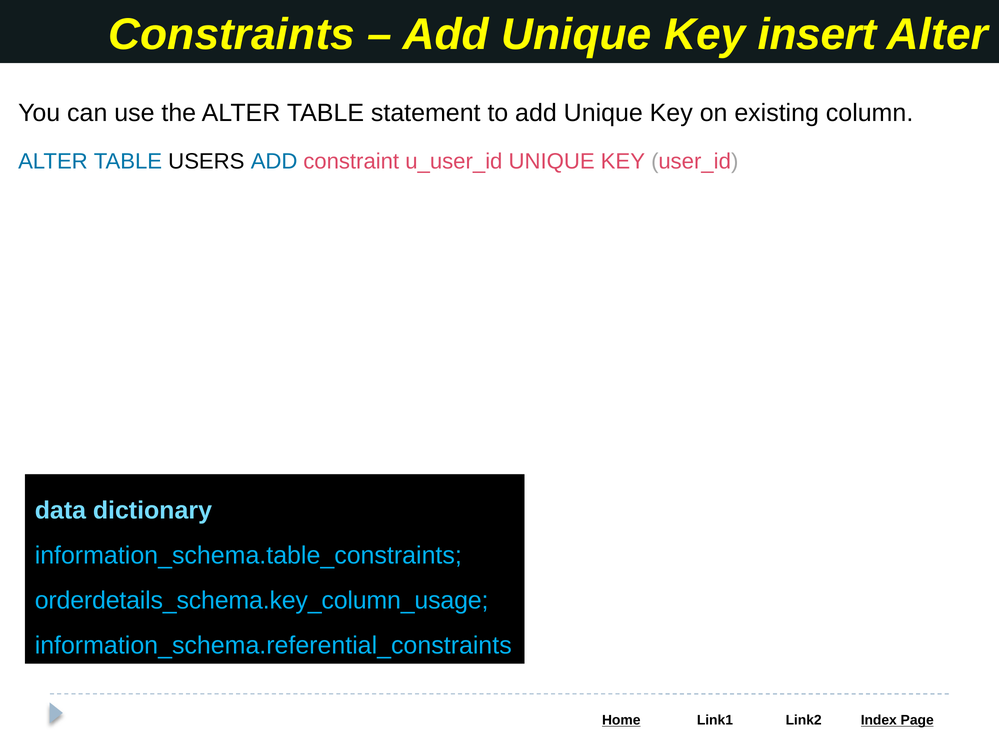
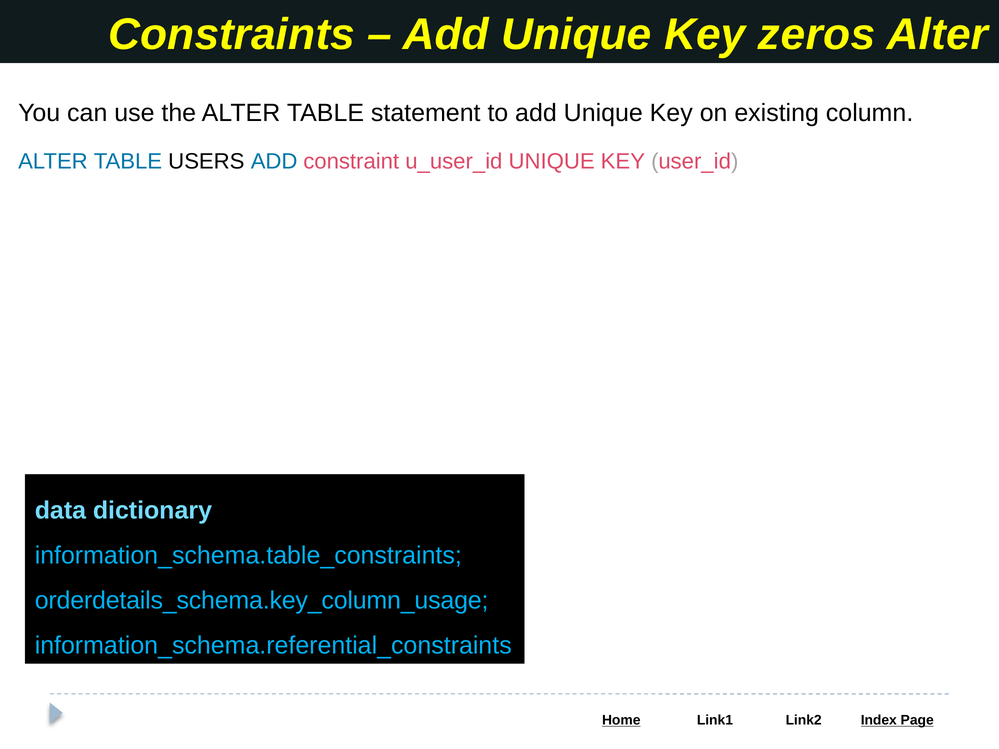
insert: insert -> zeros (817, 35)
